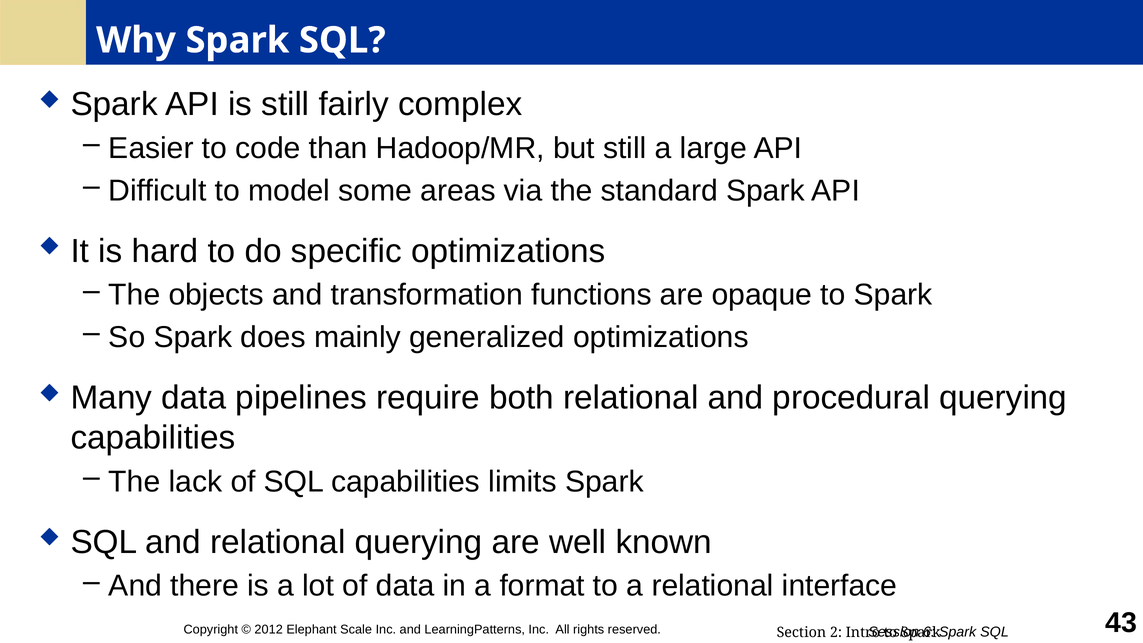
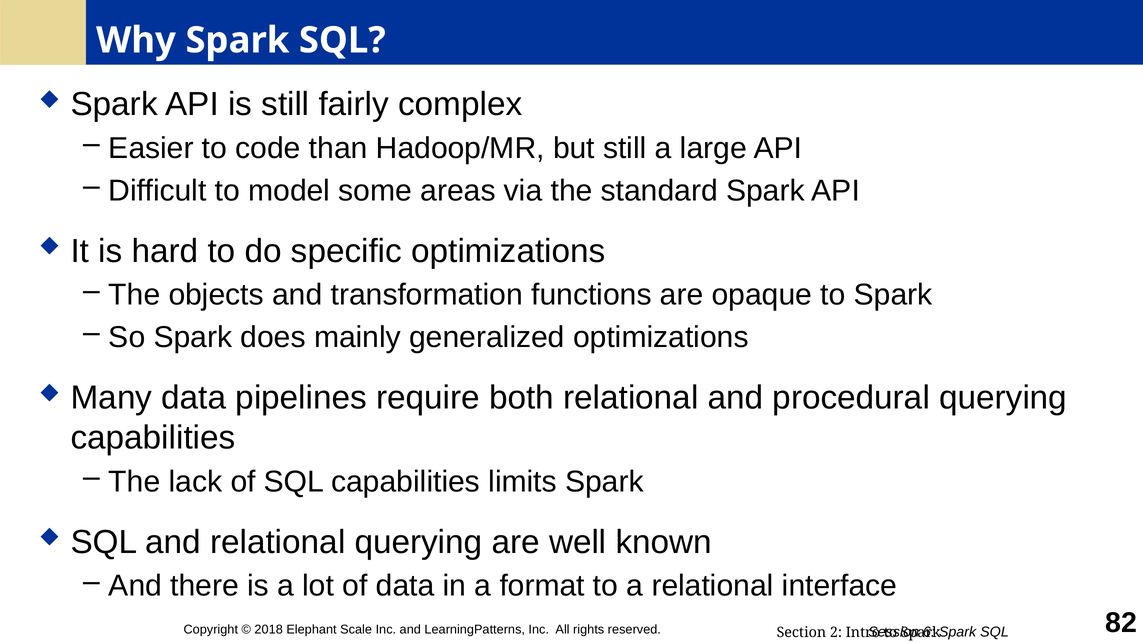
2012: 2012 -> 2018 (269, 630)
43: 43 -> 82 (1121, 623)
